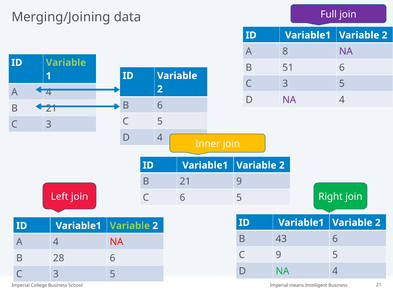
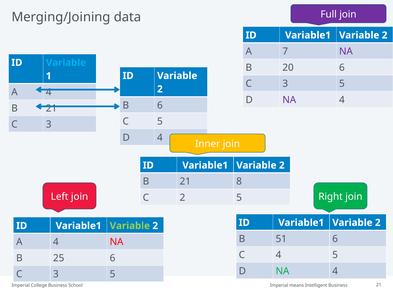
8: 8 -> 7 (285, 51)
Variable colour: light green -> light blue (66, 63)
51: 51 -> 20 (288, 67)
21 9: 9 -> 8 (239, 181)
C 6: 6 -> 2 (182, 197)
43: 43 -> 51 (281, 239)
C 9: 9 -> 4 (278, 255)
28: 28 -> 25 (59, 258)
